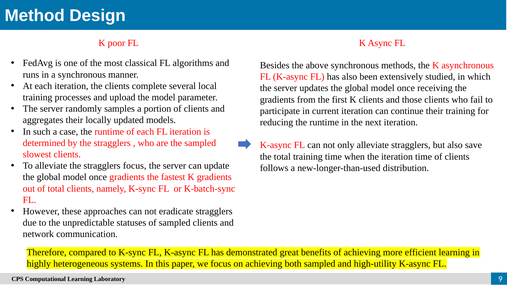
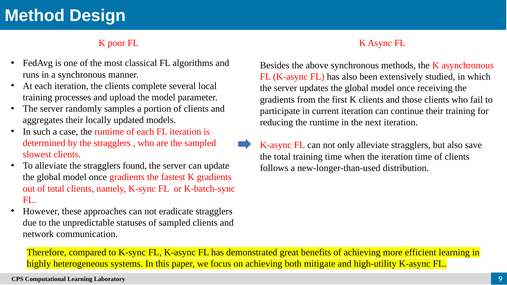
stragglers focus: focus -> found (135, 166)
both sampled: sampled -> mitigate (320, 264)
